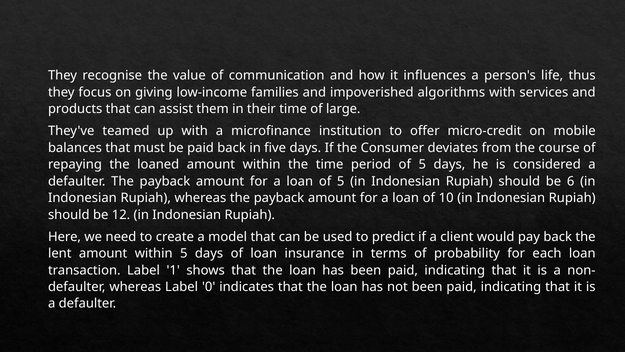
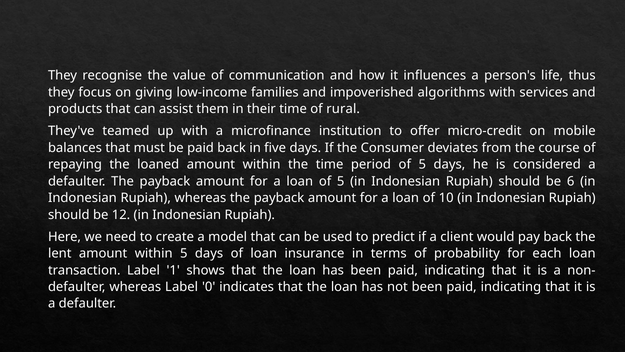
large: large -> rural (343, 109)
